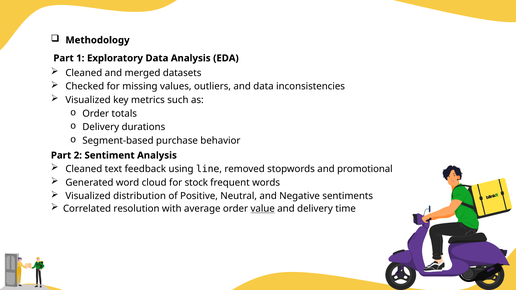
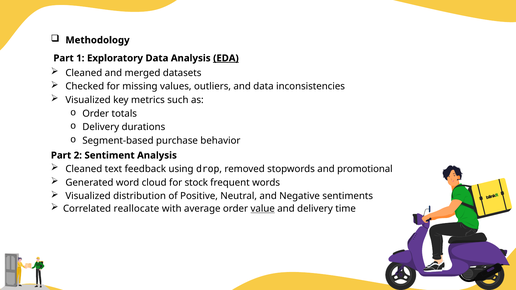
EDA underline: none -> present (226, 58)
line: line -> drop (208, 169)
resolution: resolution -> reallocate (136, 209)
